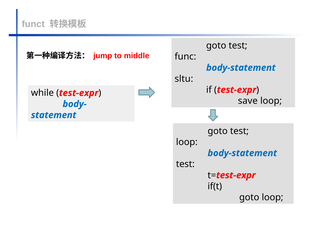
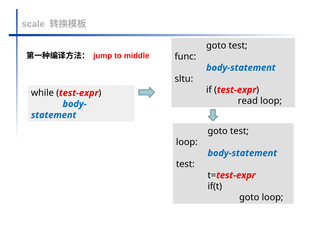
funct: funct -> scale (33, 24)
save: save -> read (248, 101)
